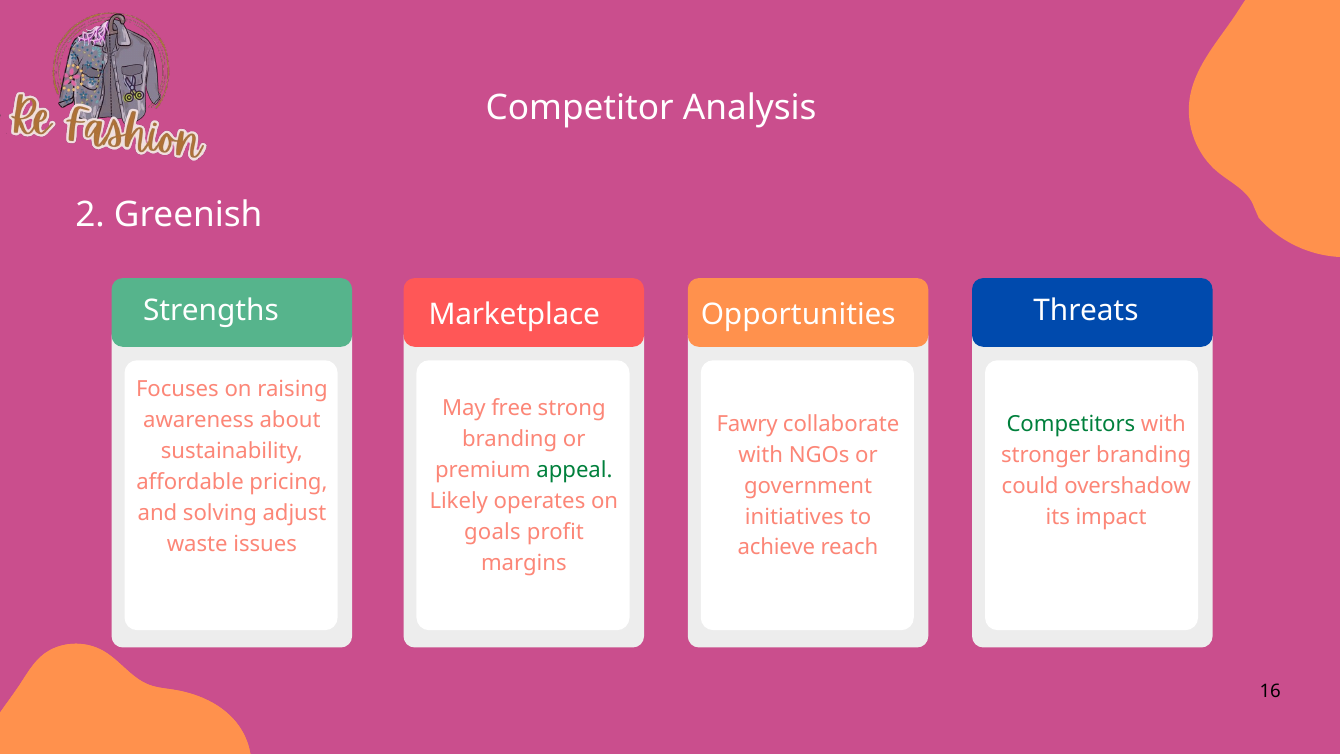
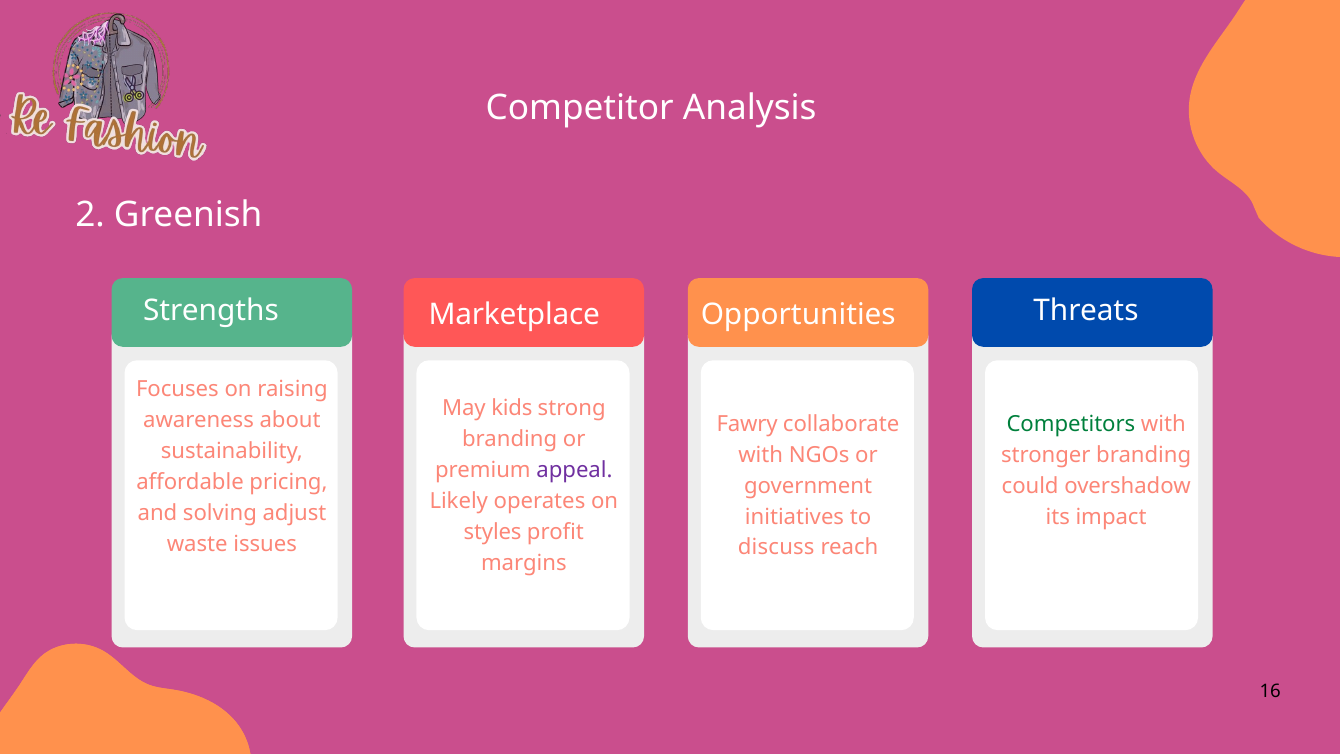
free: free -> kids (512, 408)
appeal colour: green -> purple (574, 470)
goals: goals -> styles (493, 532)
achieve: achieve -> discuss (776, 547)
